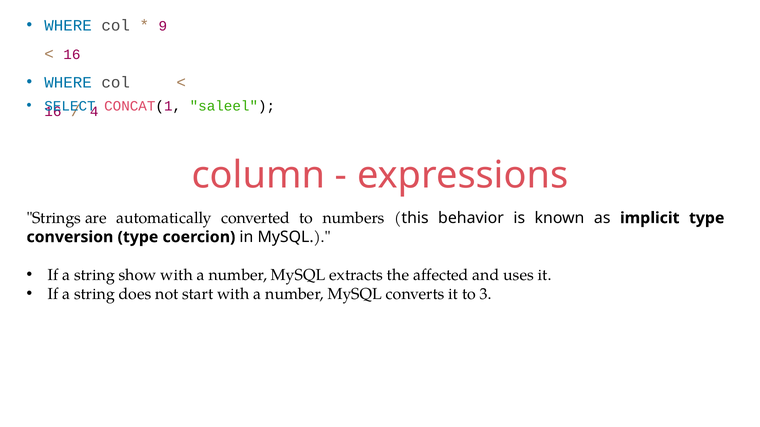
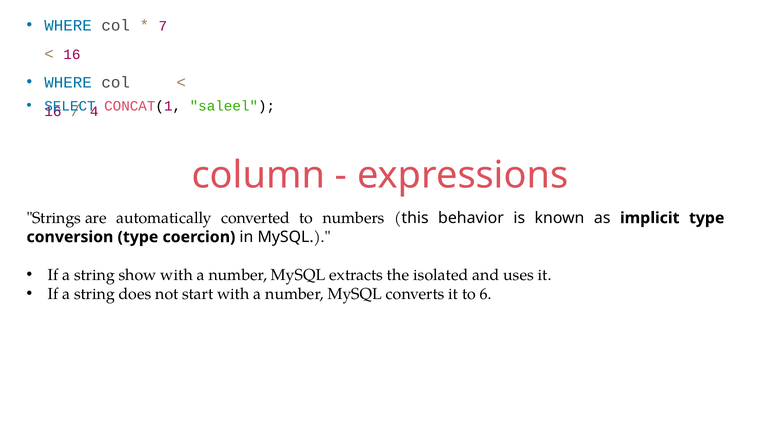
9: 9 -> 7 (163, 26)
affected: affected -> isolated (441, 275)
3: 3 -> 6 (486, 294)
